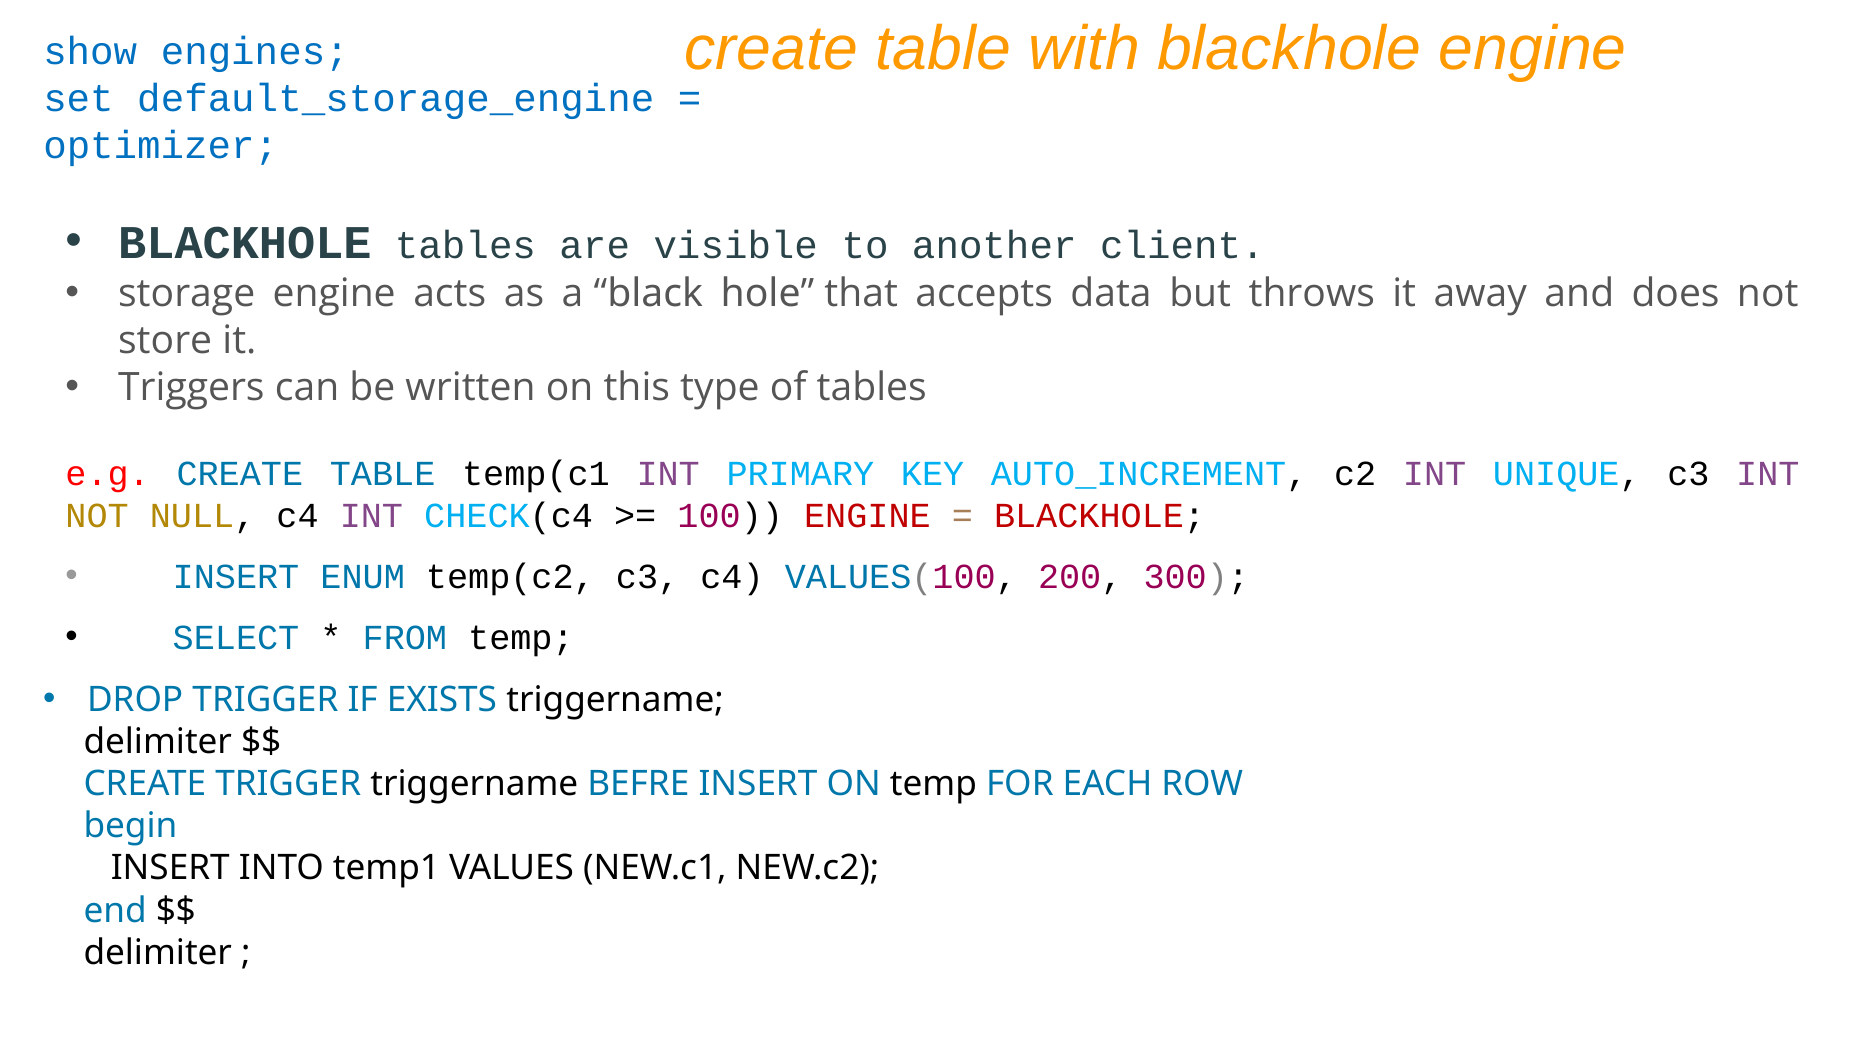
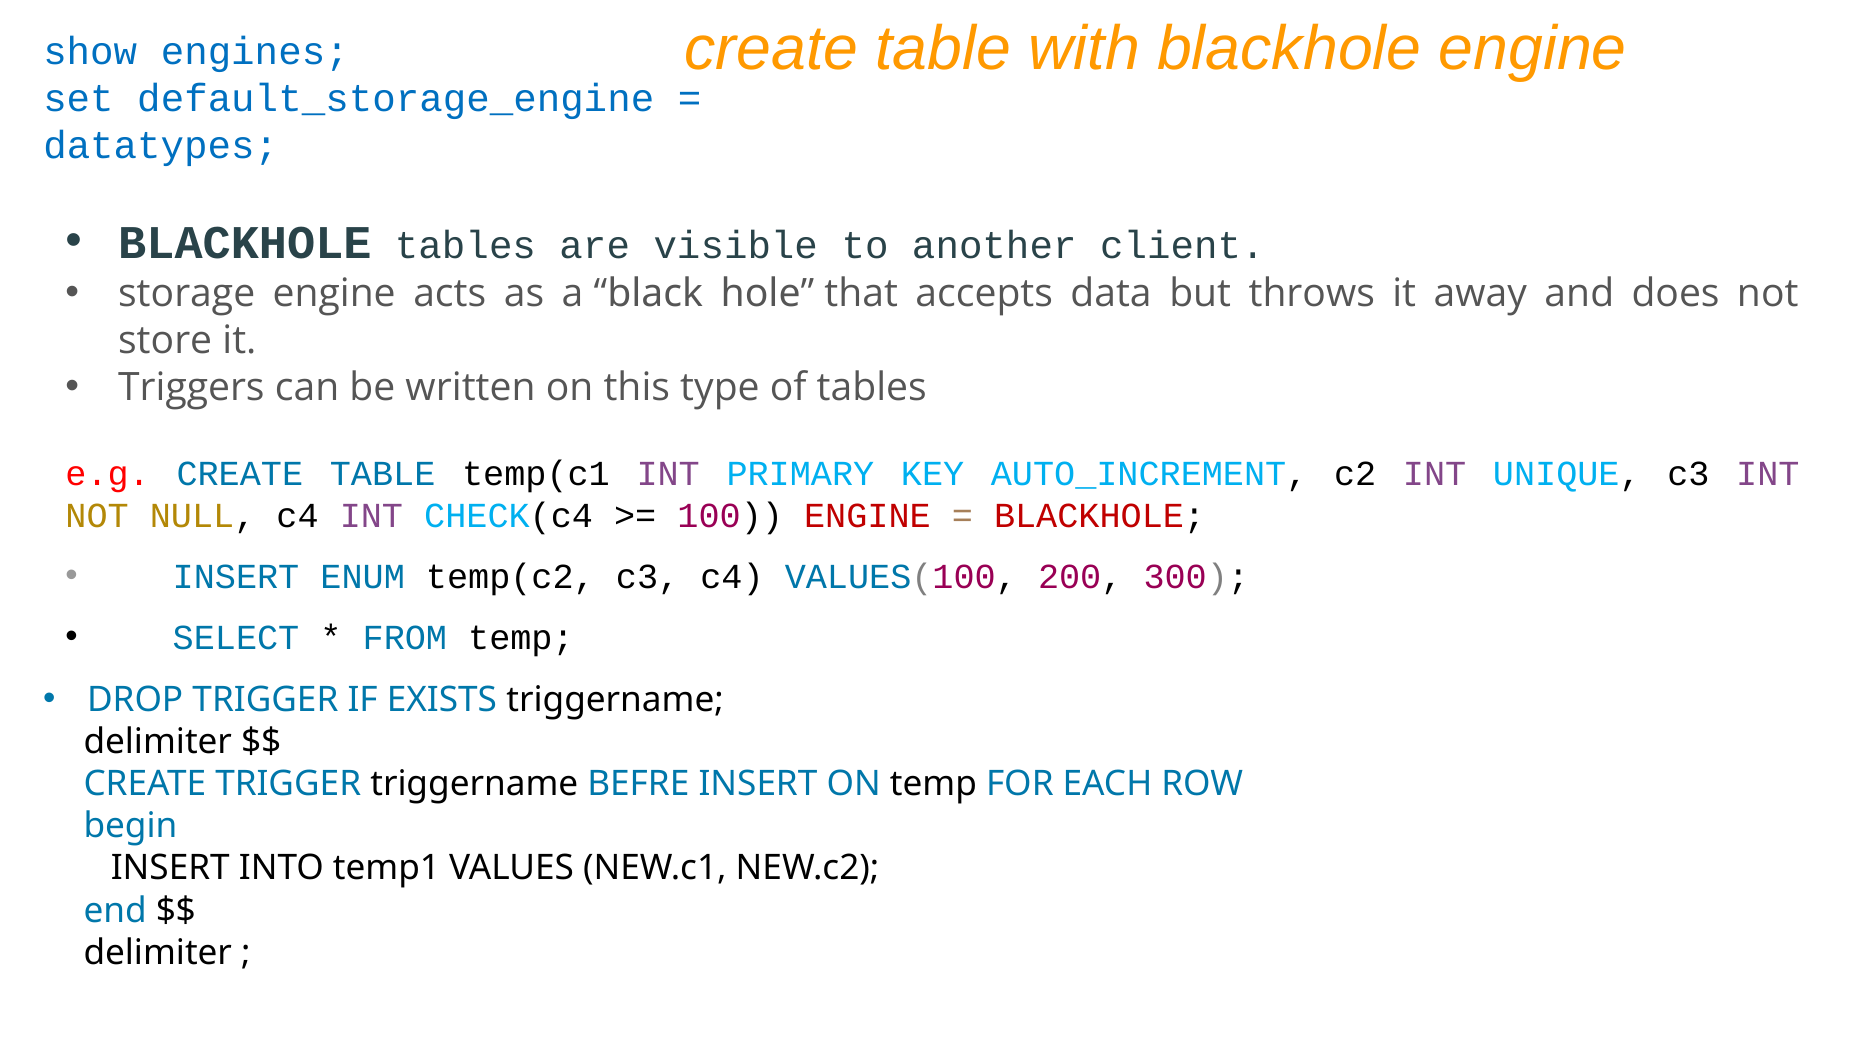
optimizer: optimizer -> datatypes (161, 145)
